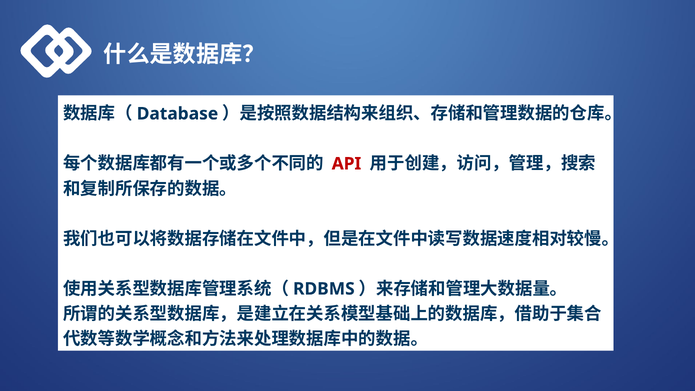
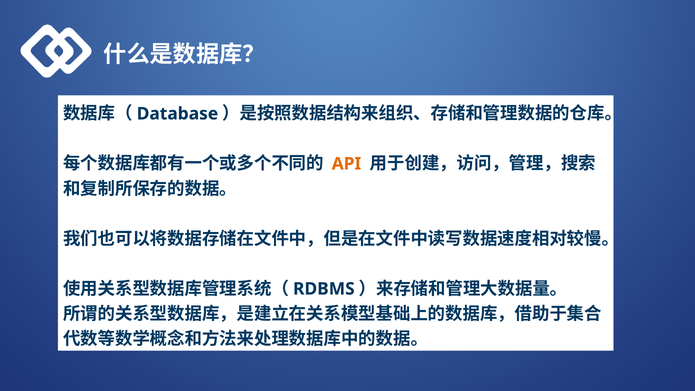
API colour: red -> orange (347, 164)
